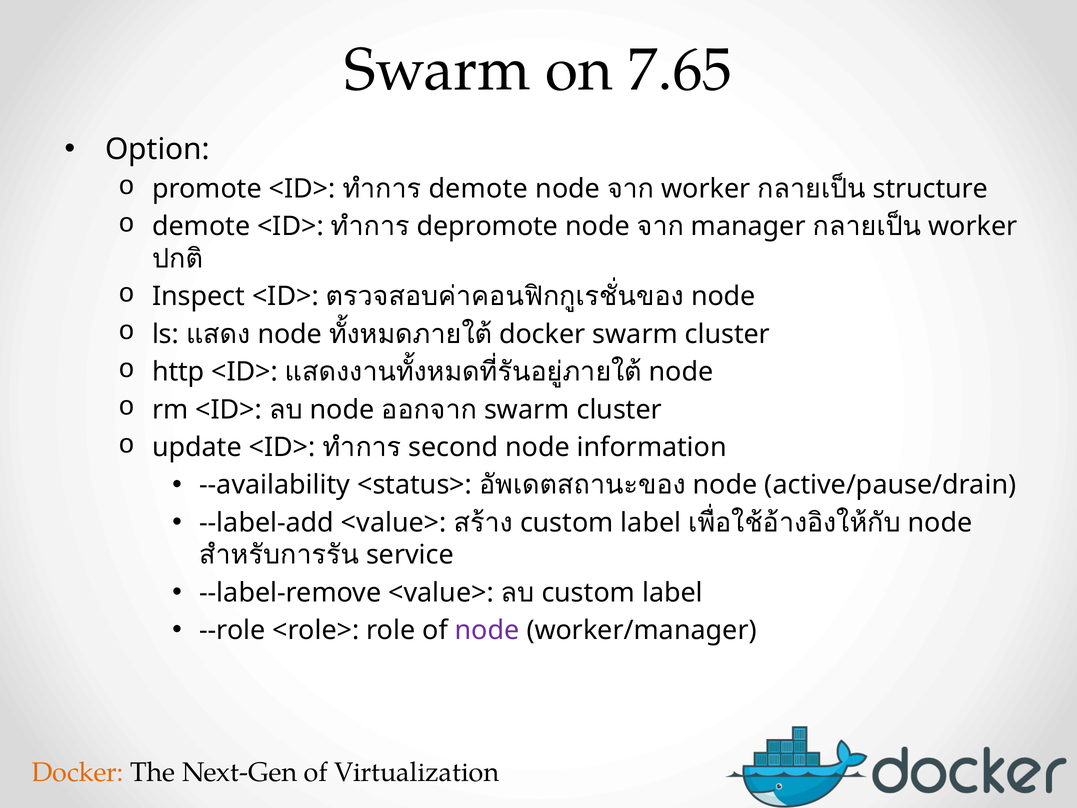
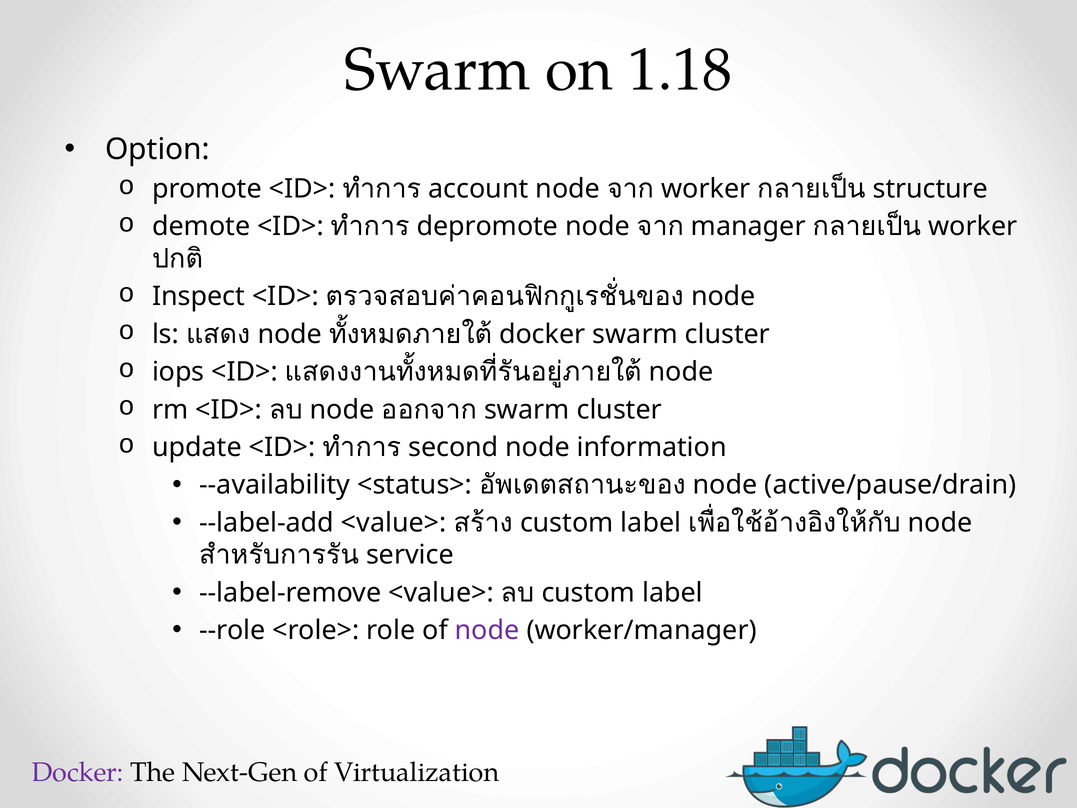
7.65: 7.65 -> 1.18 (680, 70)
demote: demote -> account (478, 189)
http: http -> iops (178, 372)
Docker colour: orange -> purple (78, 772)
